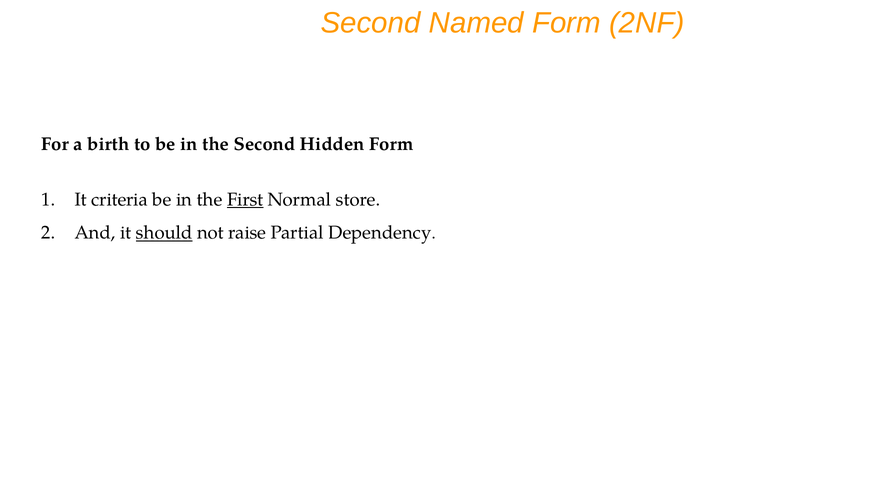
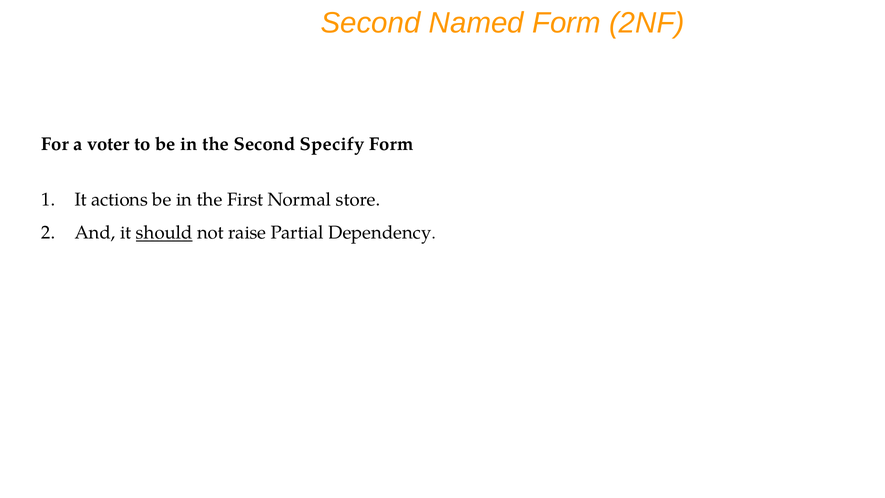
birth: birth -> voter (108, 144)
Hidden: Hidden -> Specify (332, 144)
criteria: criteria -> actions (120, 200)
First underline: present -> none (245, 200)
